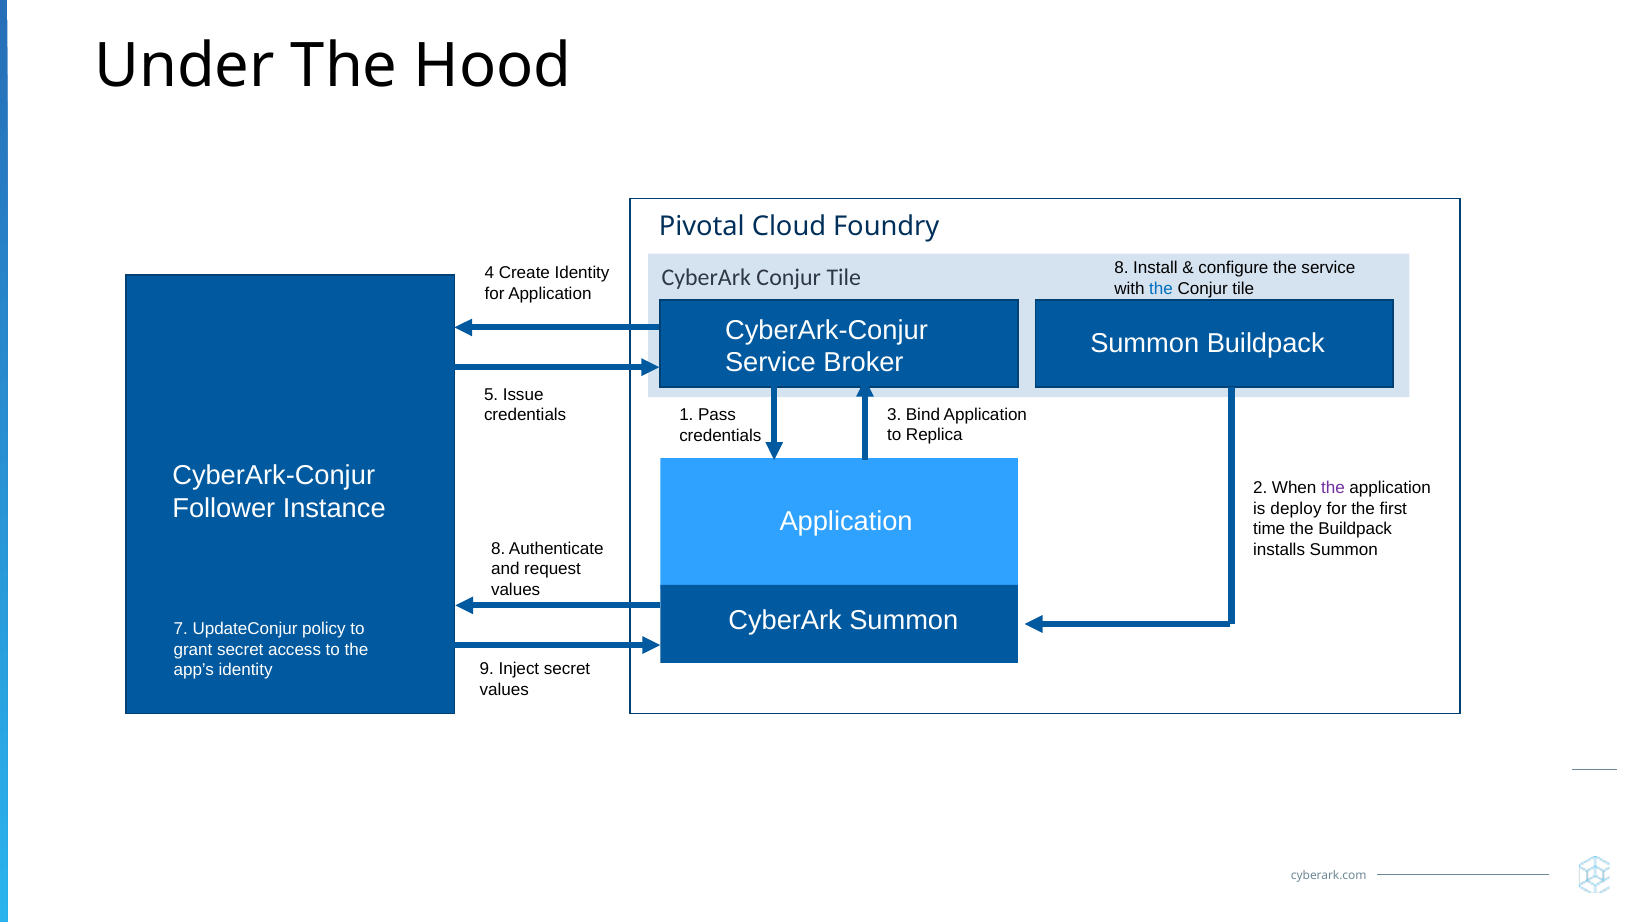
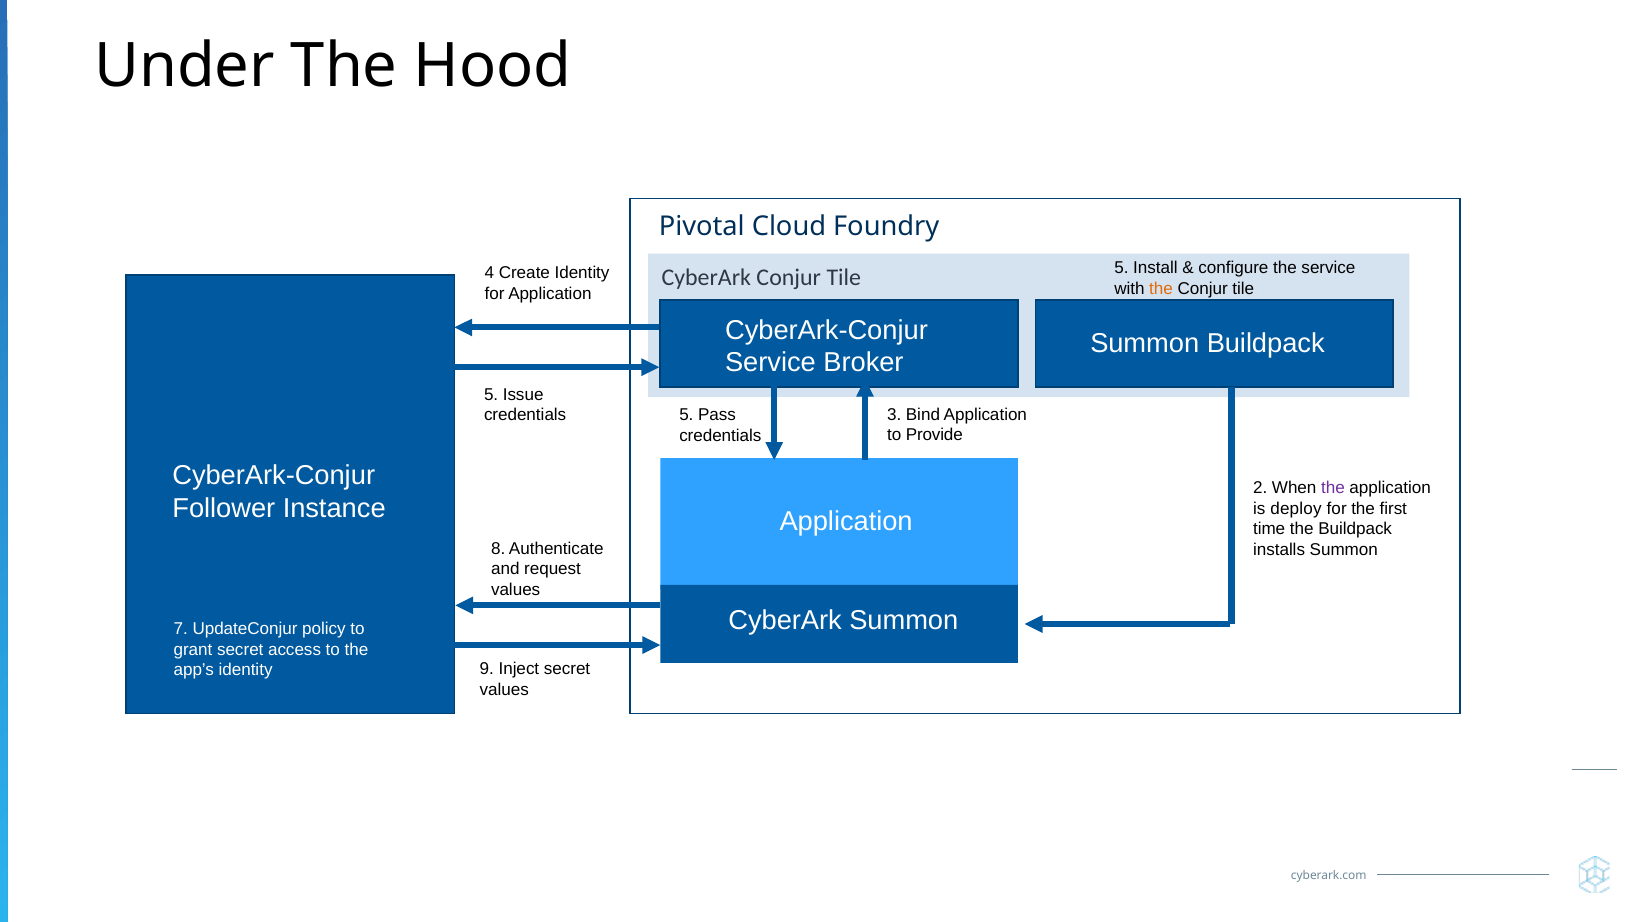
Tile 8: 8 -> 5 (1121, 268)
the colour: blue -> orange (1161, 289)
credentials 1: 1 -> 5 (686, 415)
Replica: Replica -> Provide (934, 435)
